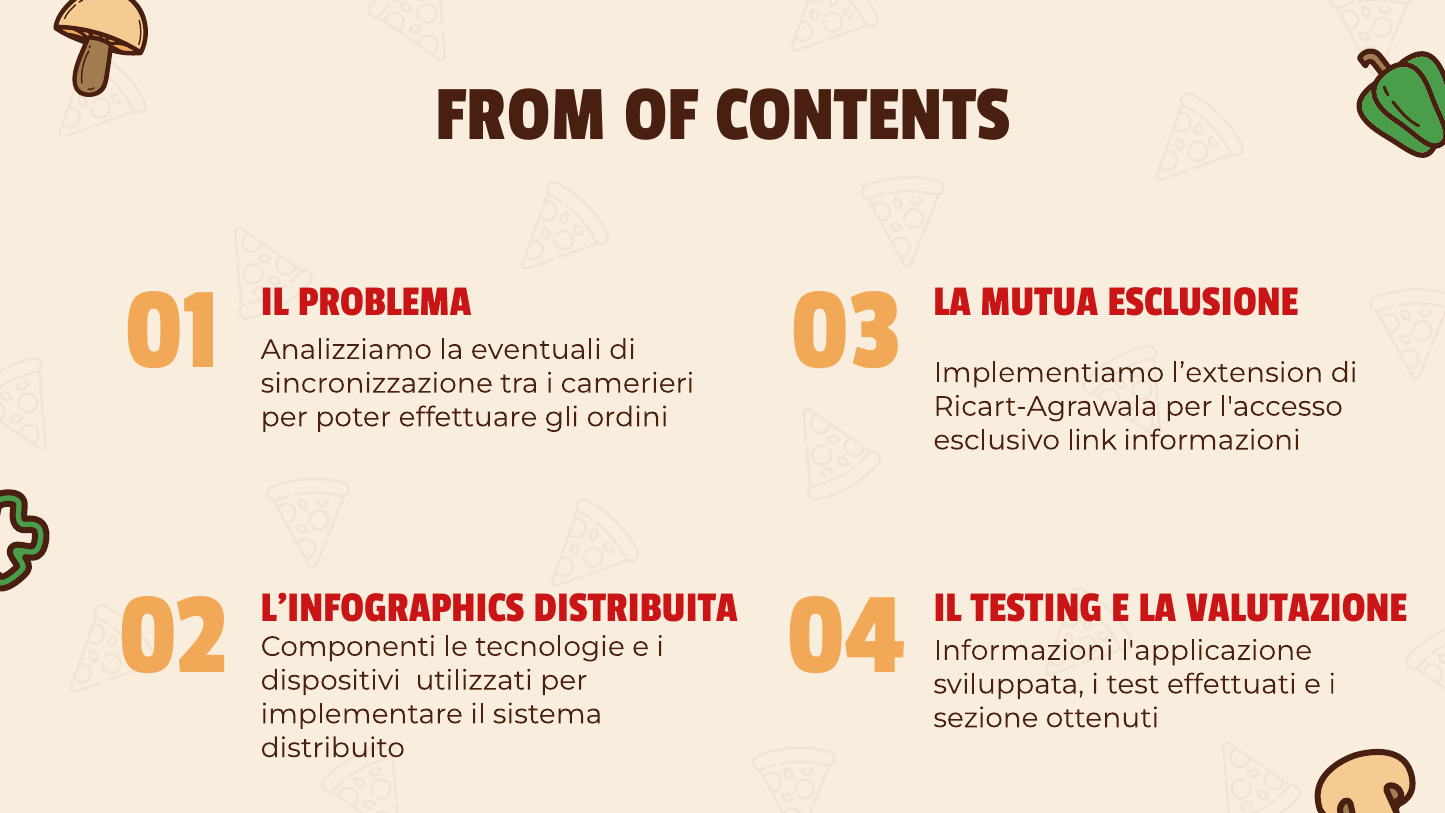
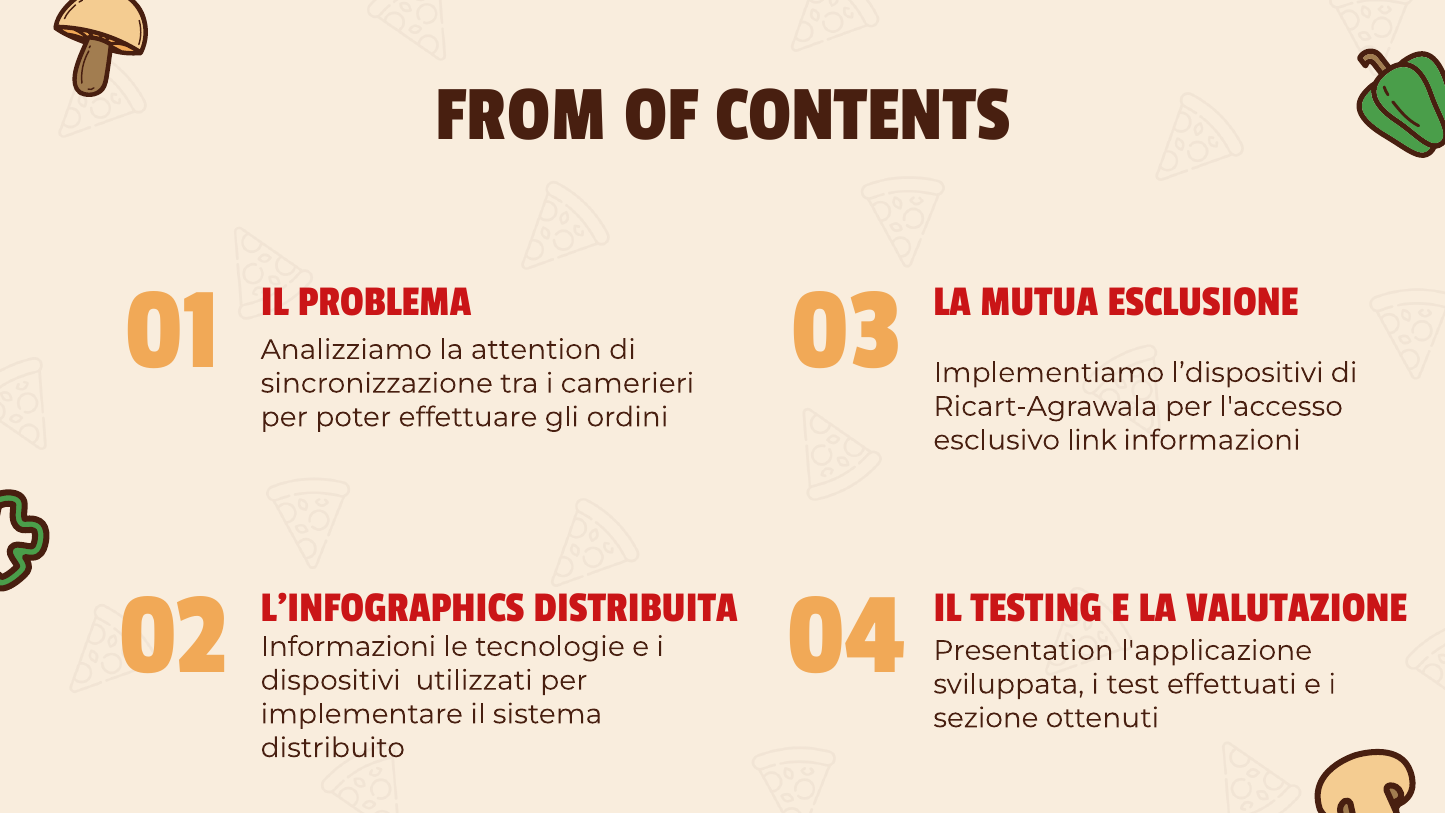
eventuali: eventuali -> attention (536, 350)
l’extension: l’extension -> l’dispositivi (1248, 373)
Componenti: Componenti -> Informazioni (348, 647)
Informazioni: Informazioni -> Presentation (1024, 650)
